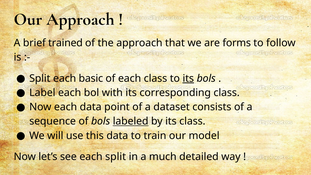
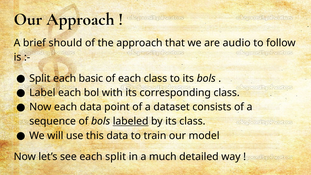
trained: trained -> should (65, 43)
forms: forms -> audio (237, 43)
its underline: present -> none (188, 78)
